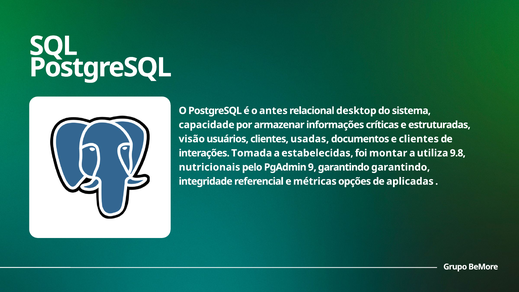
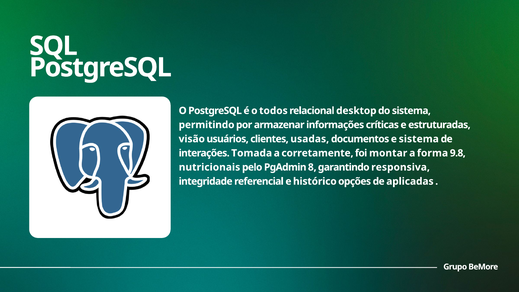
antes: antes -> todos (273, 111)
capacidade: capacidade -> permitindo (207, 125)
e clientes: clientes -> sistema (419, 139)
estabelecidas: estabelecidas -> corretamente (317, 153)
utiliza: utiliza -> forma (433, 153)
9: 9 -> 8 (312, 167)
garantindo garantindo: garantindo -> responsiva (401, 167)
métricas: métricas -> histórico (315, 181)
